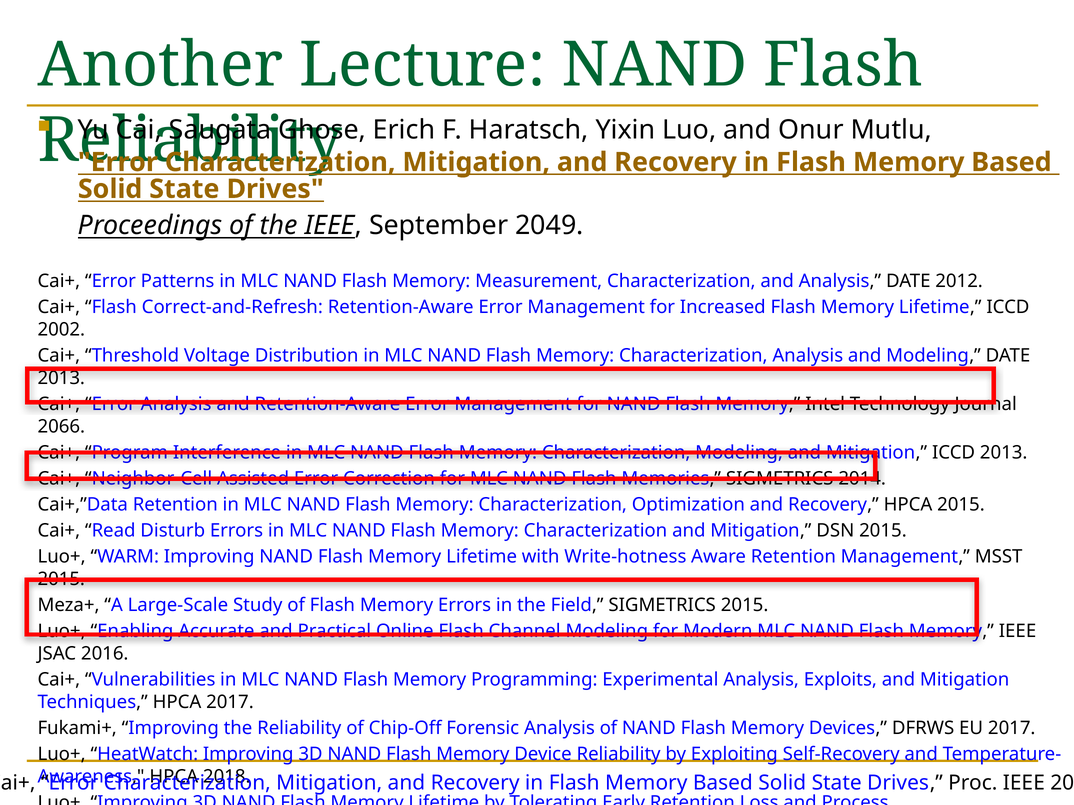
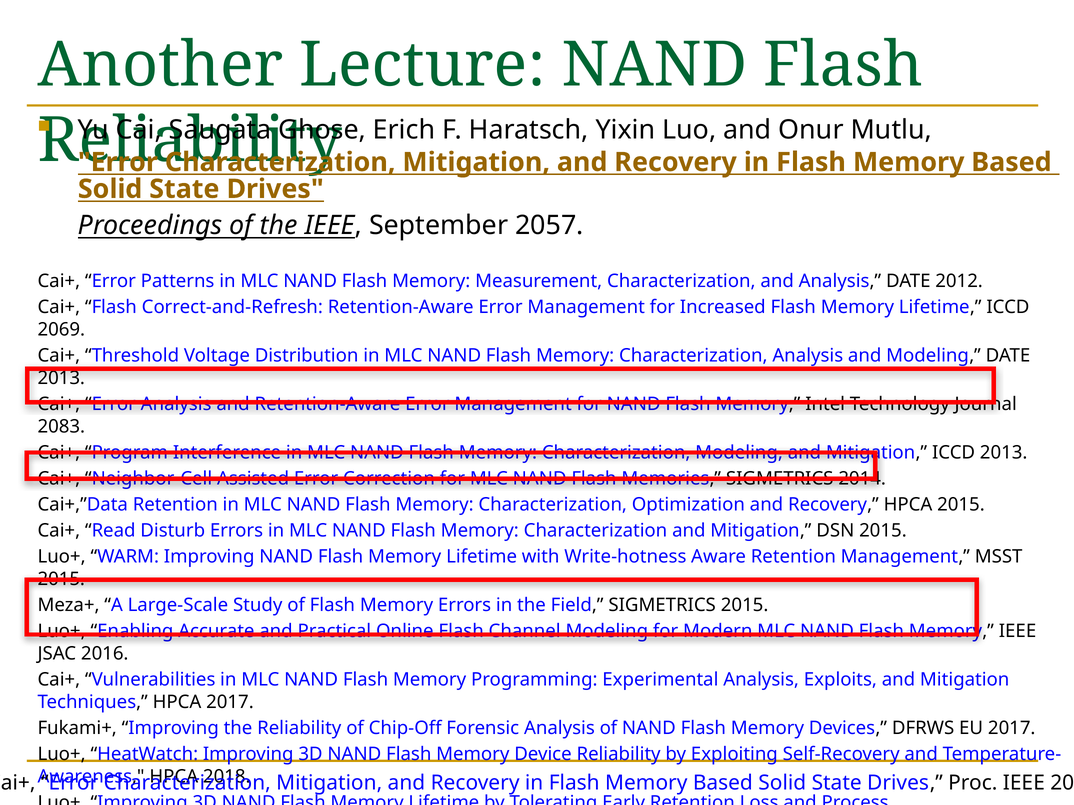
2049: 2049 -> 2057 (549, 226)
2002: 2002 -> 2069 (61, 330)
2066: 2066 -> 2083 (61, 427)
